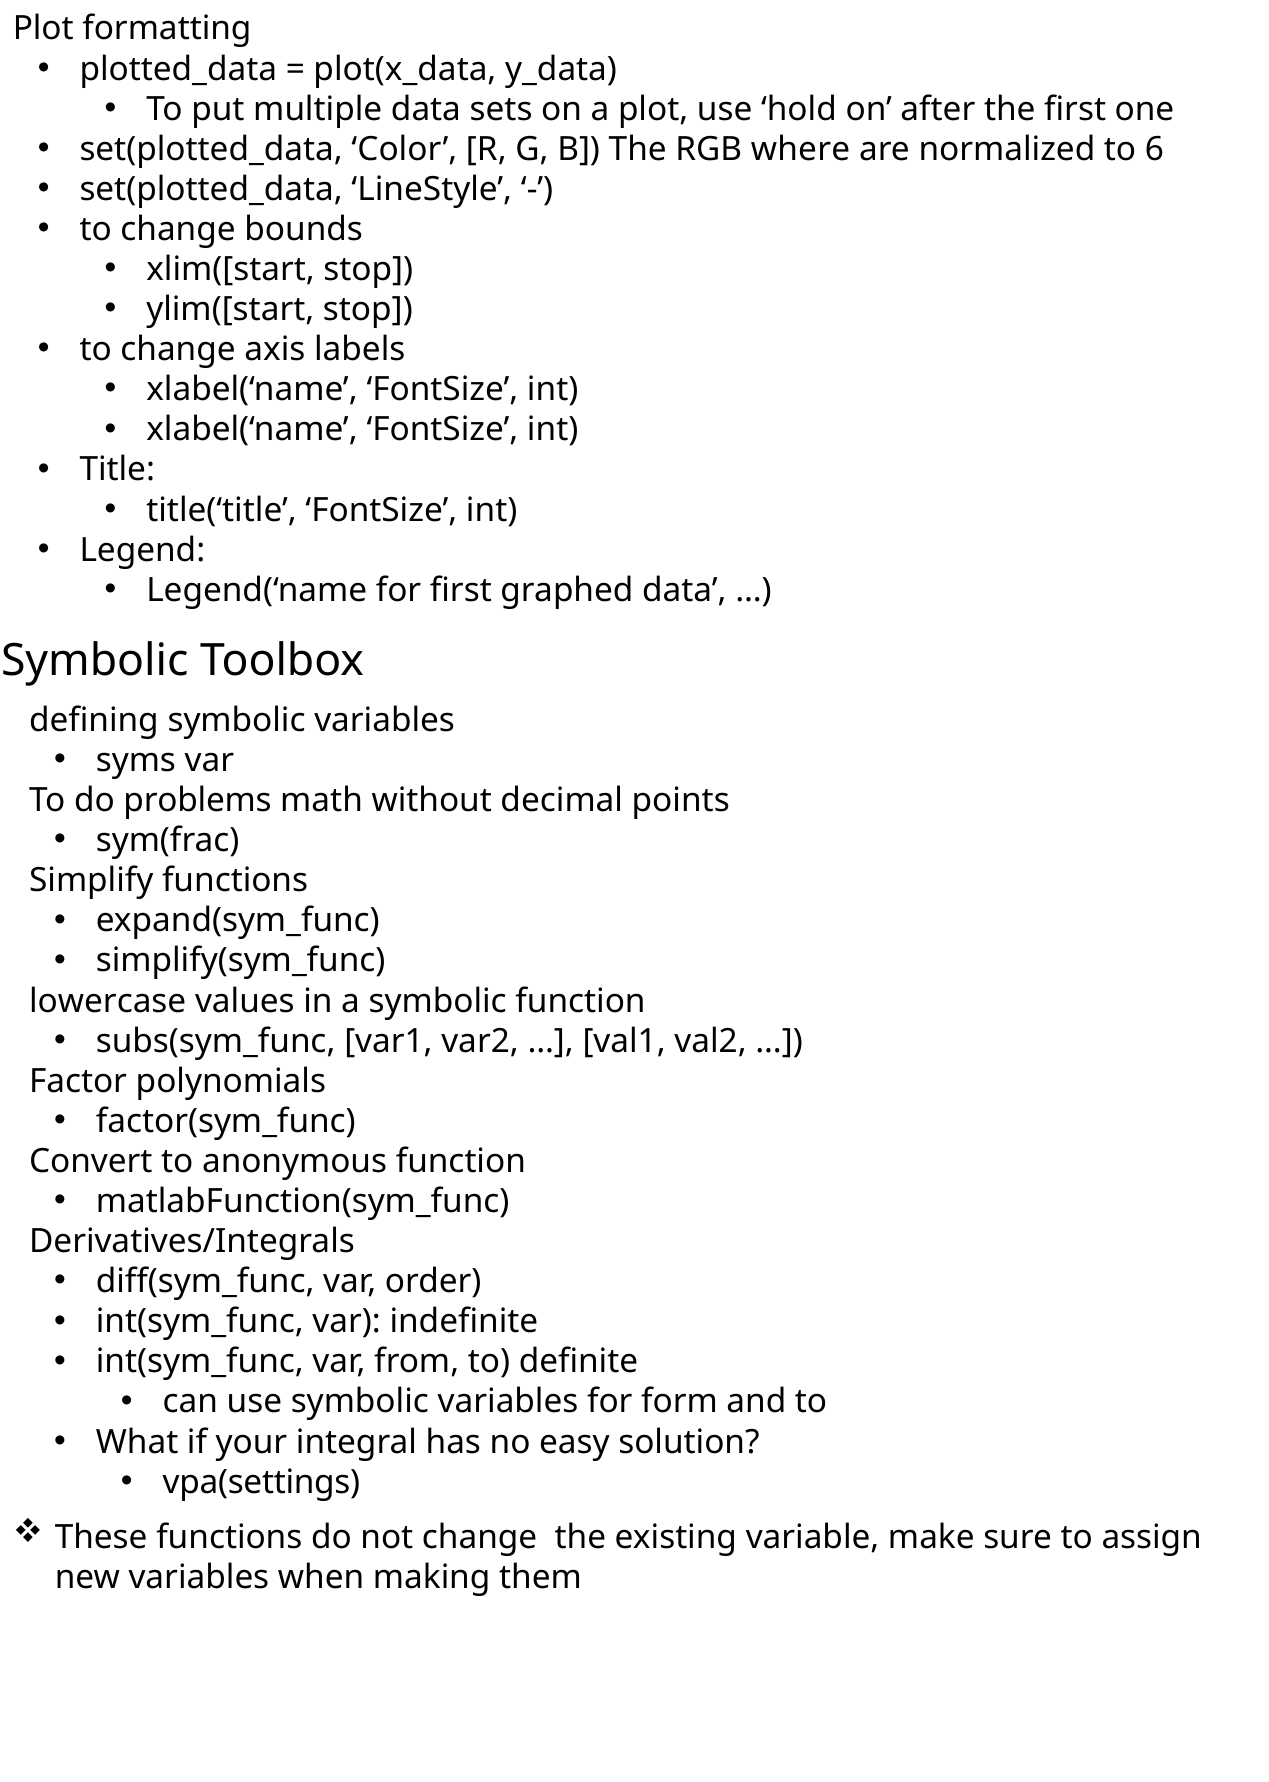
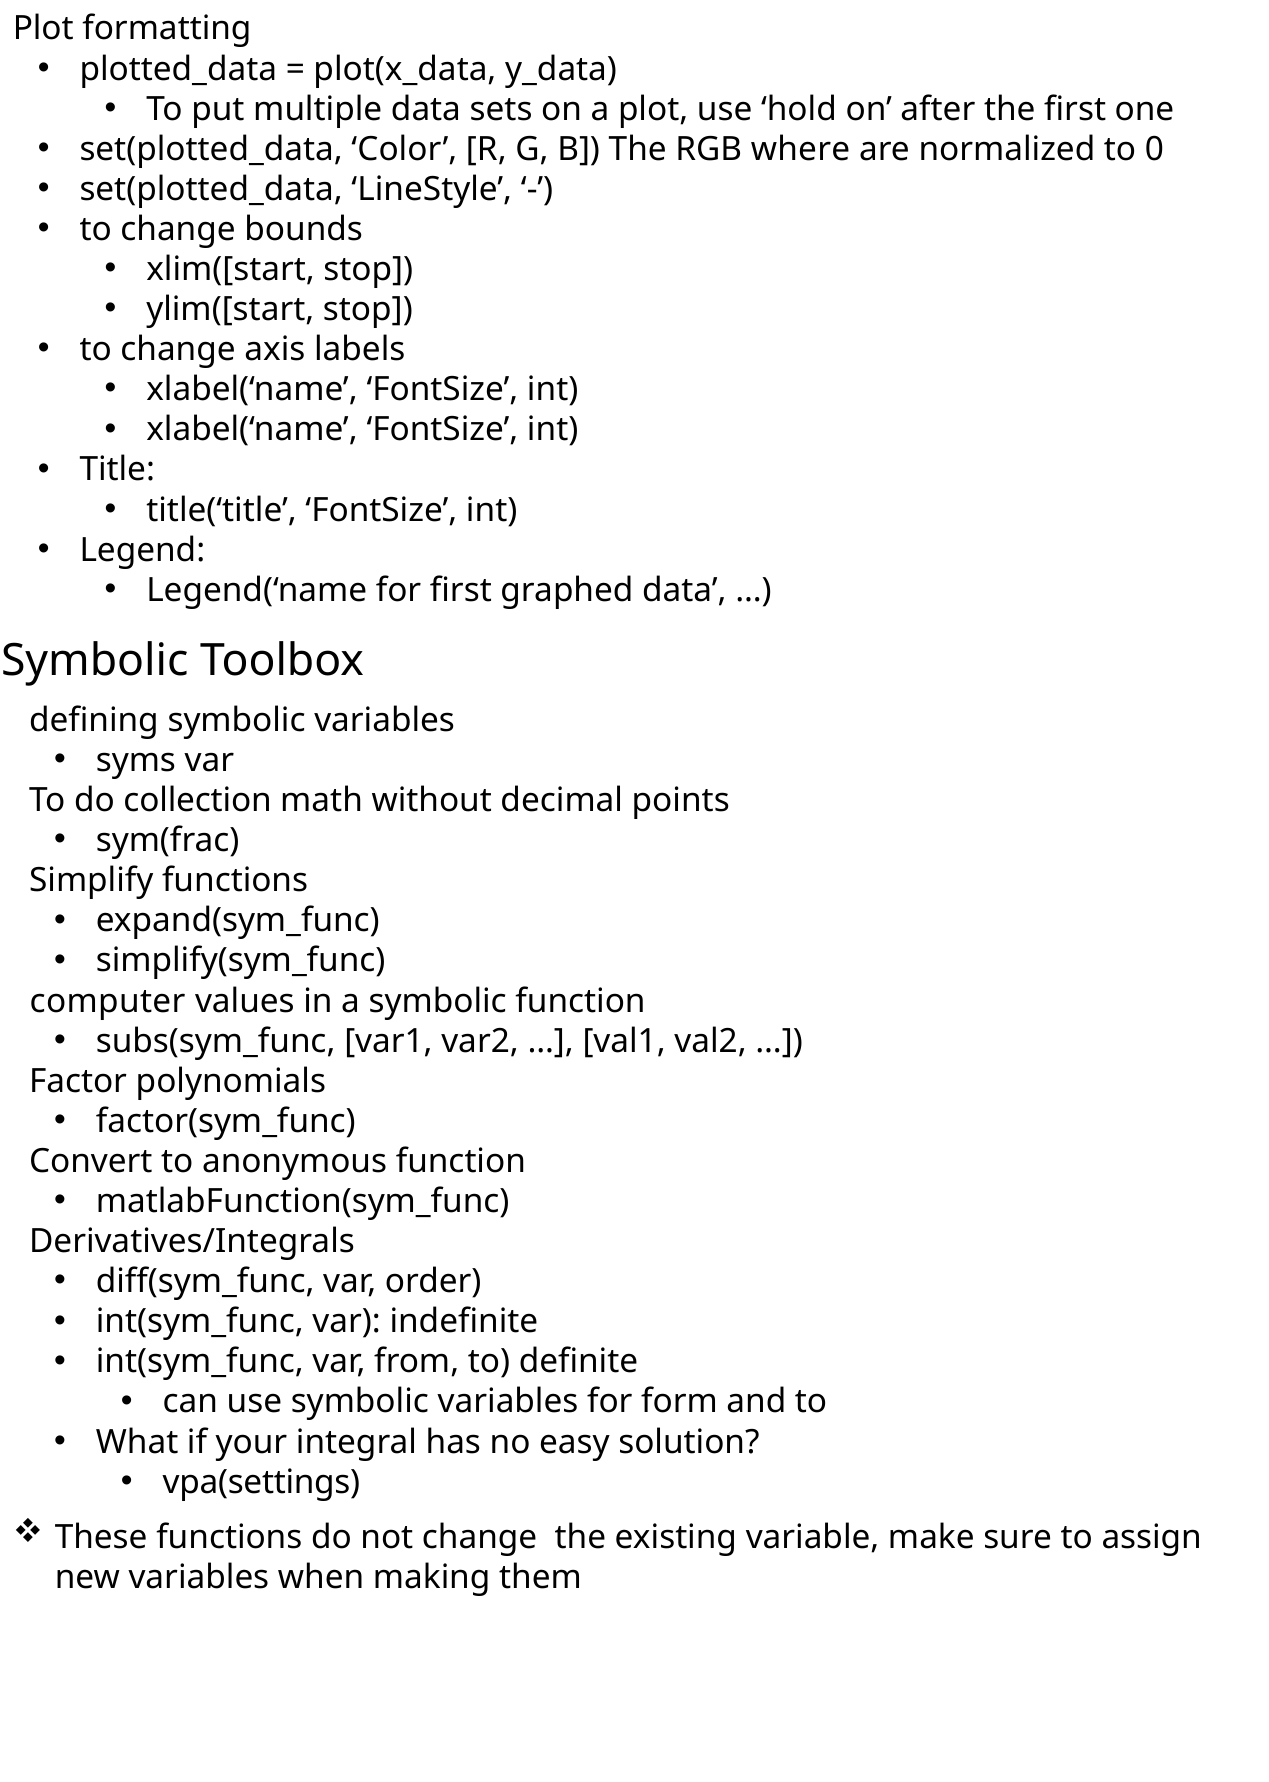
6: 6 -> 0 (1154, 149)
problems: problems -> collection (198, 800)
lowercase: lowercase -> computer (108, 1000)
